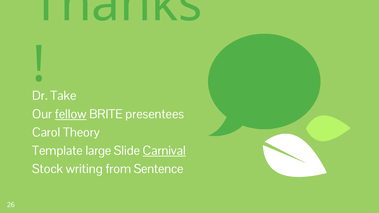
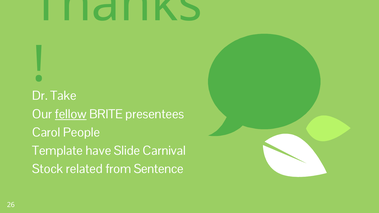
Theory: Theory -> People (82, 133)
large: large -> have (98, 151)
Carnival underline: present -> none (164, 151)
writing: writing -> related (84, 169)
